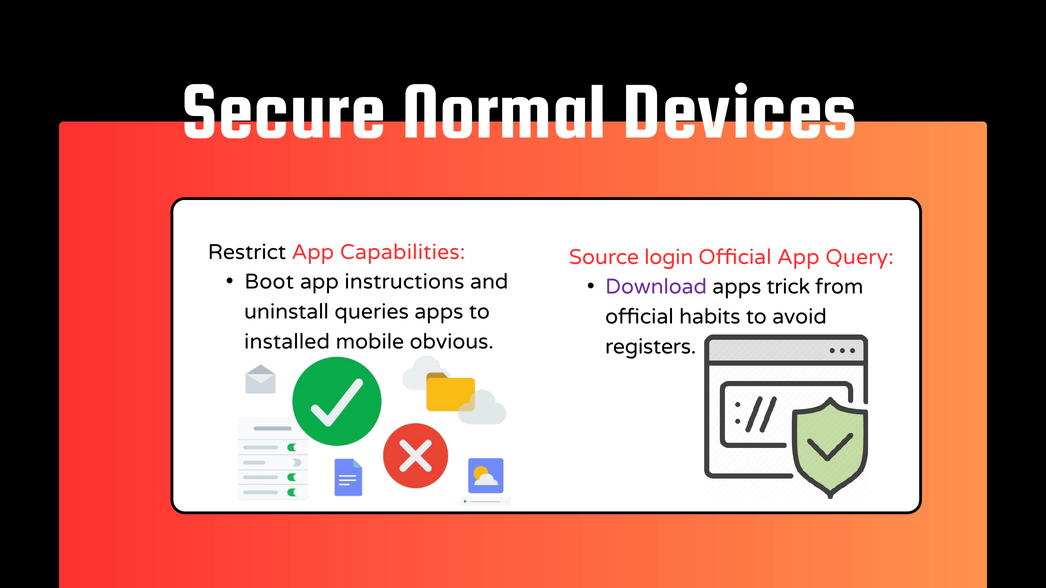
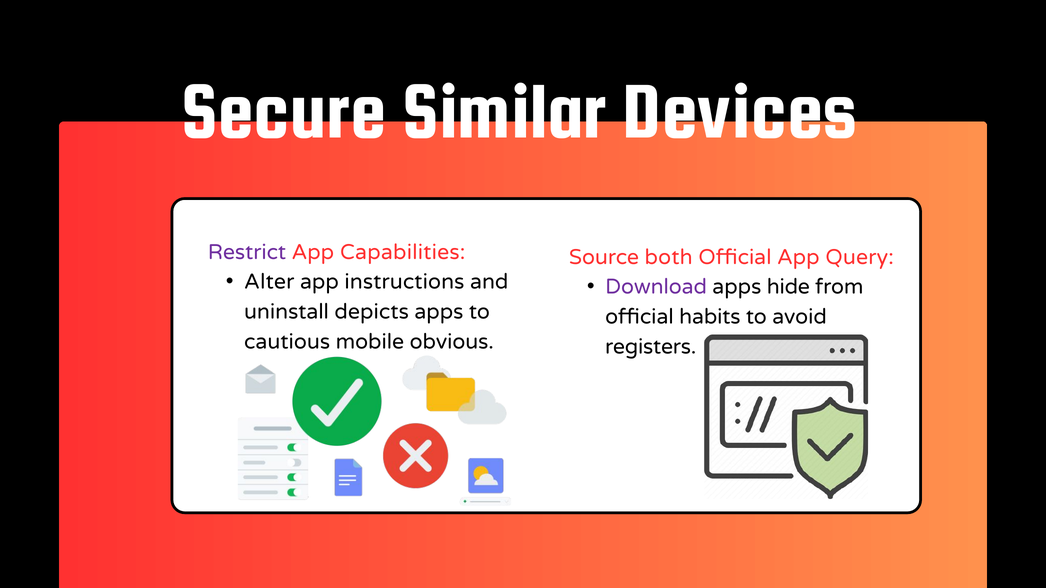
Normal: Normal -> Similar (504, 111)
Restrict colour: black -> purple (247, 252)
login: login -> both (669, 257)
Boot: Boot -> Alter (269, 282)
trick: trick -> hide (788, 287)
queries: queries -> depicts (372, 312)
installed: installed -> cautious (287, 342)
